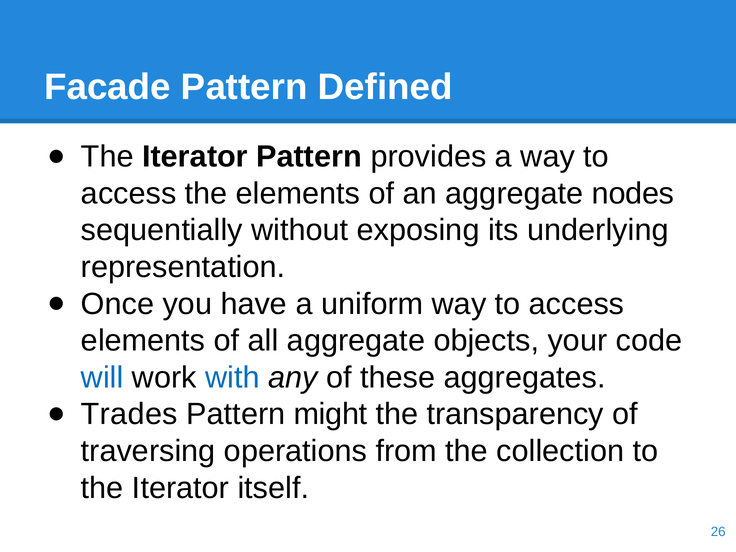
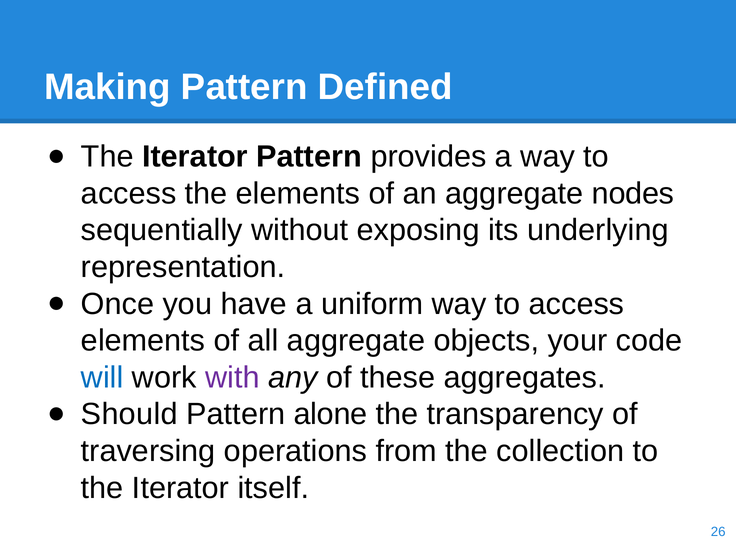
Facade: Facade -> Making (107, 87)
with colour: blue -> purple (232, 378)
Trades: Trades -> Should (129, 414)
might: might -> alone (331, 414)
